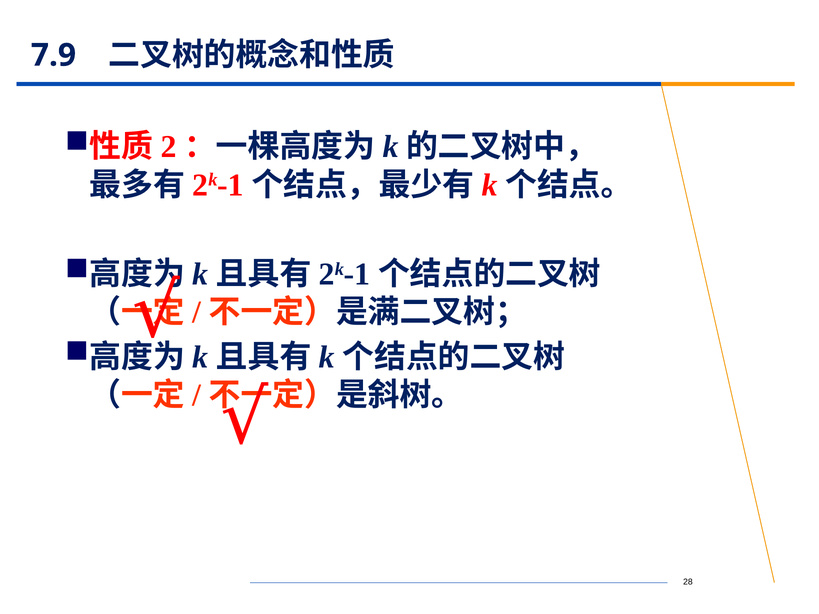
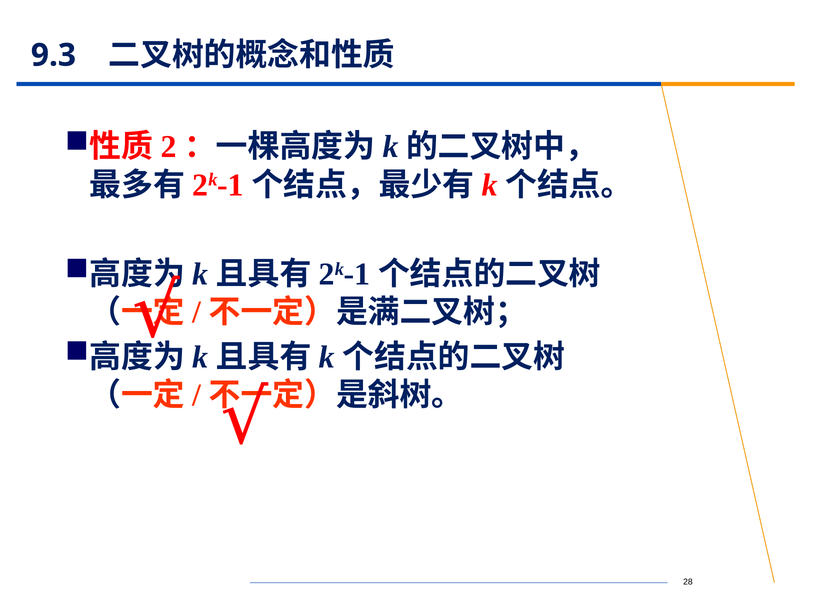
7.9: 7.9 -> 9.3 (53, 55)
